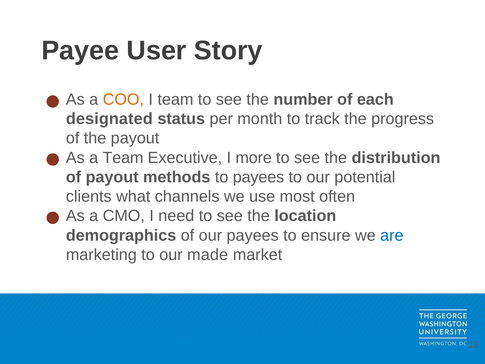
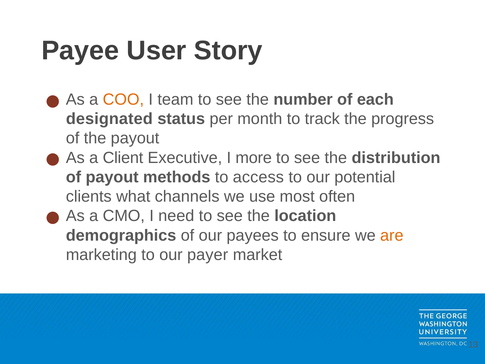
a Team: Team -> Client (123, 158)
to payees: payees -> access (258, 177)
are colour: blue -> orange (392, 235)
made: made -> payer (208, 255)
